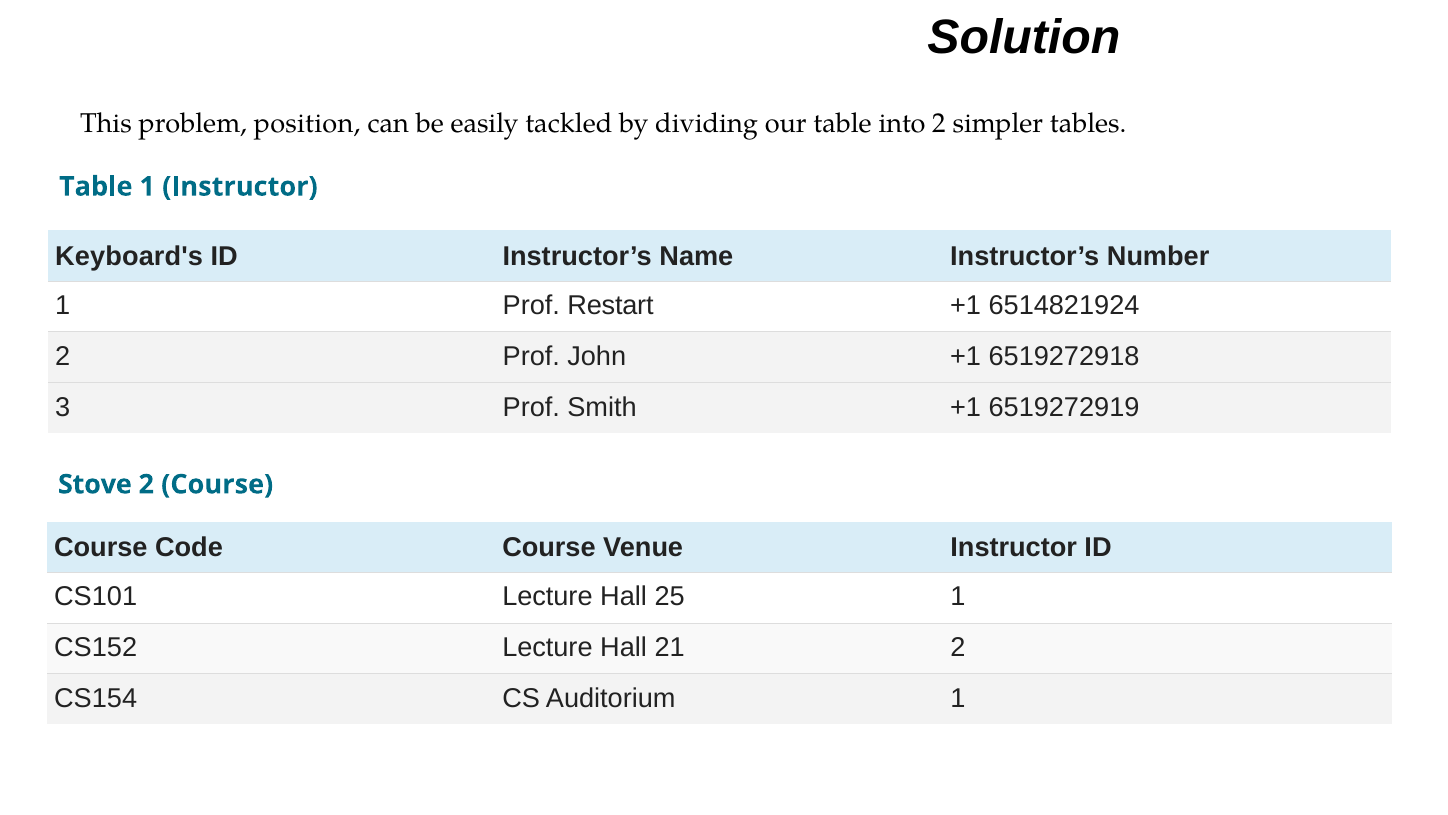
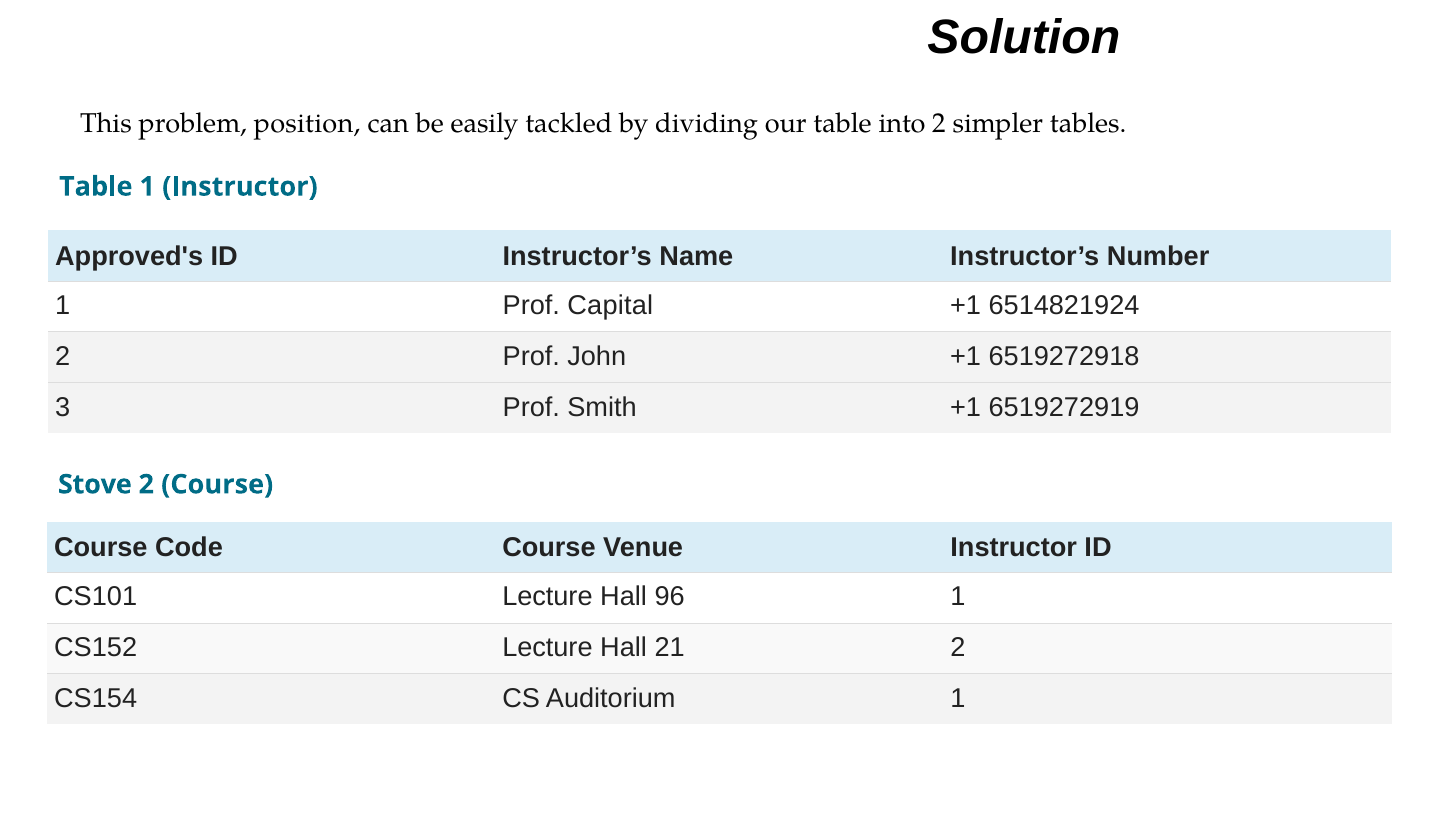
Keyboard's: Keyboard's -> Approved's (129, 256)
Restart: Restart -> Capital (610, 306)
25: 25 -> 96 (670, 597)
